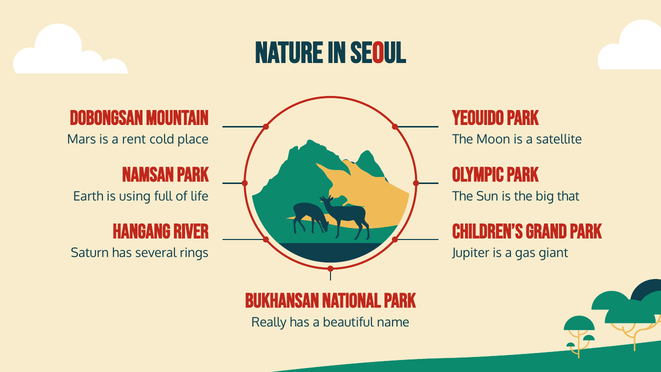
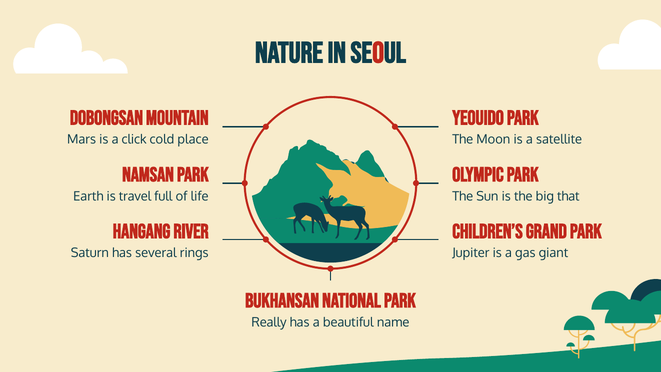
rent: rent -> click (134, 140)
using: using -> travel (135, 196)
